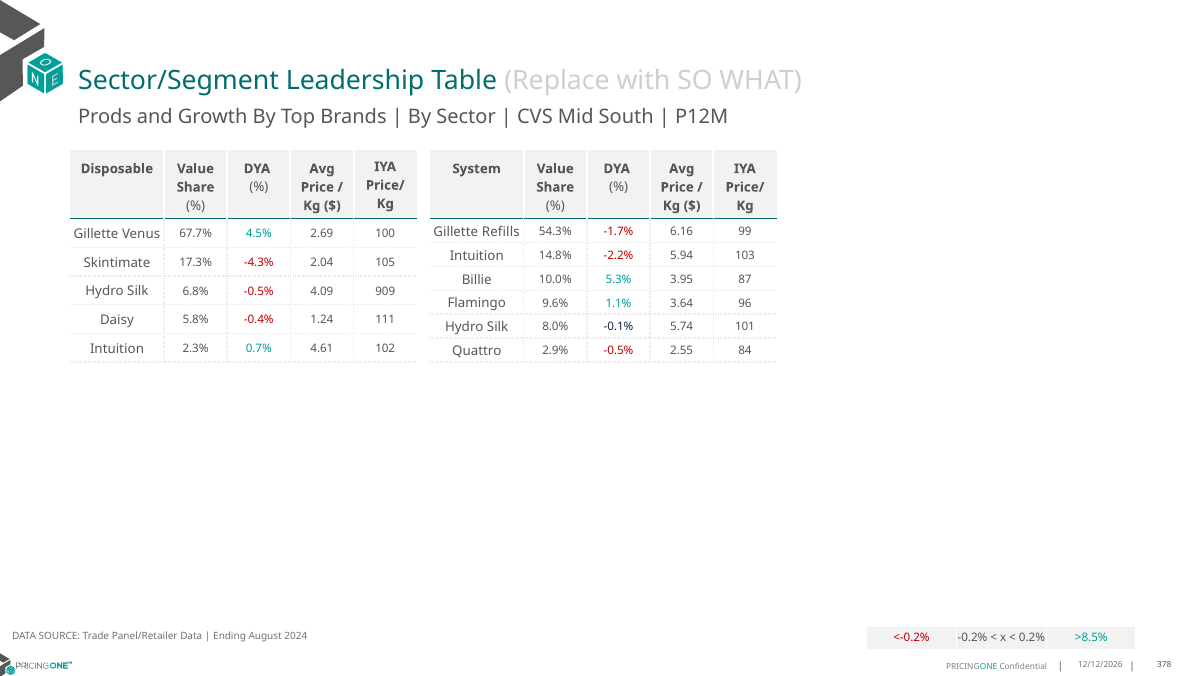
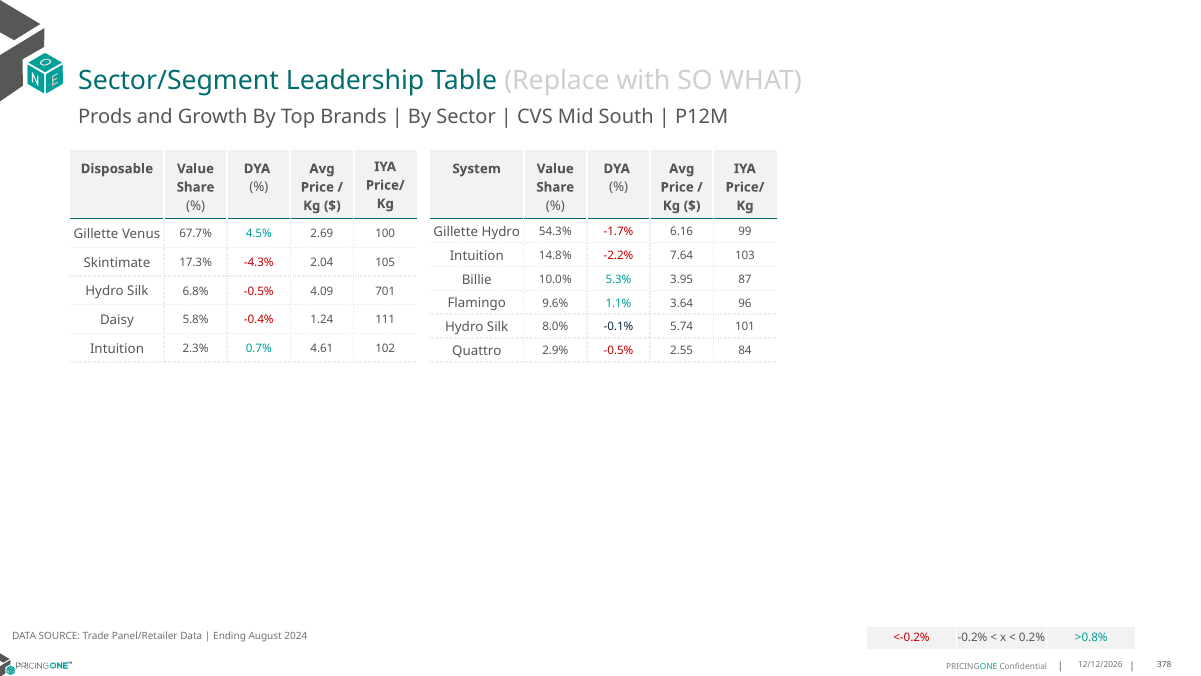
Gillette Refills: Refills -> Hydro (501, 232)
5.94: 5.94 -> 7.64 (682, 255)
909: 909 -> 701 (385, 291)
>8.5%: >8.5% -> >0.8% (1091, 638)
